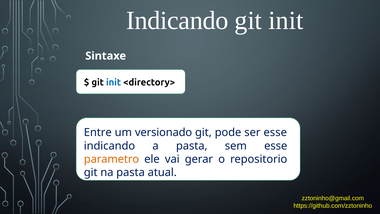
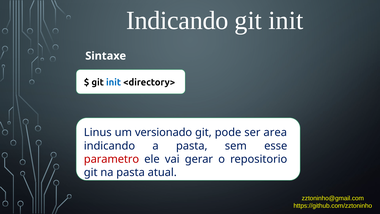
Entre: Entre -> Linus (98, 132)
ser esse: esse -> area (275, 132)
parametro colour: orange -> red (111, 159)
